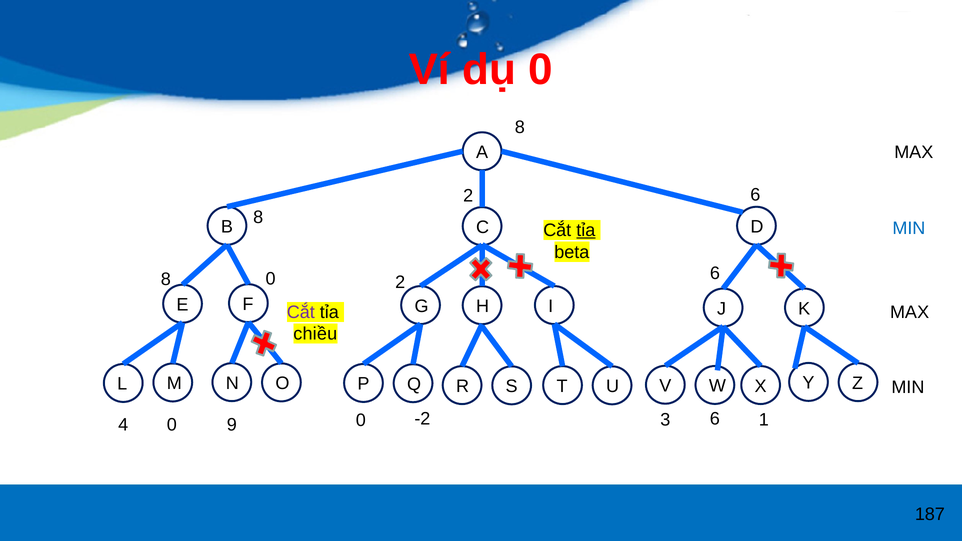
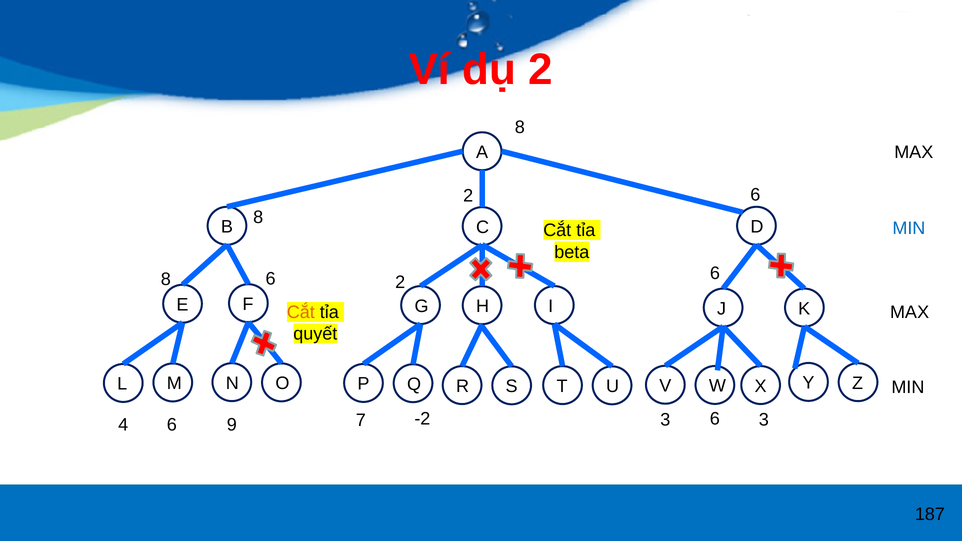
dụ 0: 0 -> 2 (541, 70)
tỉa underline: present -> none (586, 230)
8 0: 0 -> 6 (271, 279)
Cắt colour: purple -> orange (301, 312)
chiều: chiều -> quyết (315, 334)
6 1: 1 -> 3 (764, 420)
4 0: 0 -> 6 (172, 425)
9 0: 0 -> 7 (361, 420)
